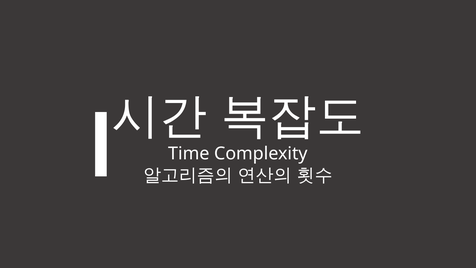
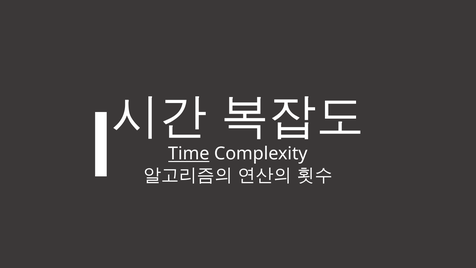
Time underline: none -> present (189, 154)
